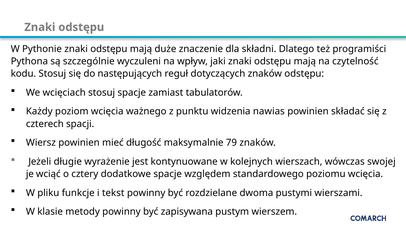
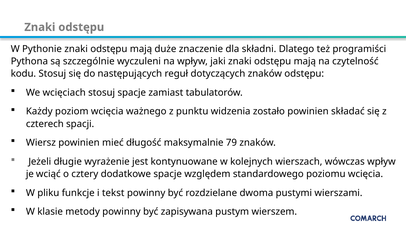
nawias: nawias -> zostało (269, 111)
wówczas swojej: swojej -> wpływ (381, 161)
